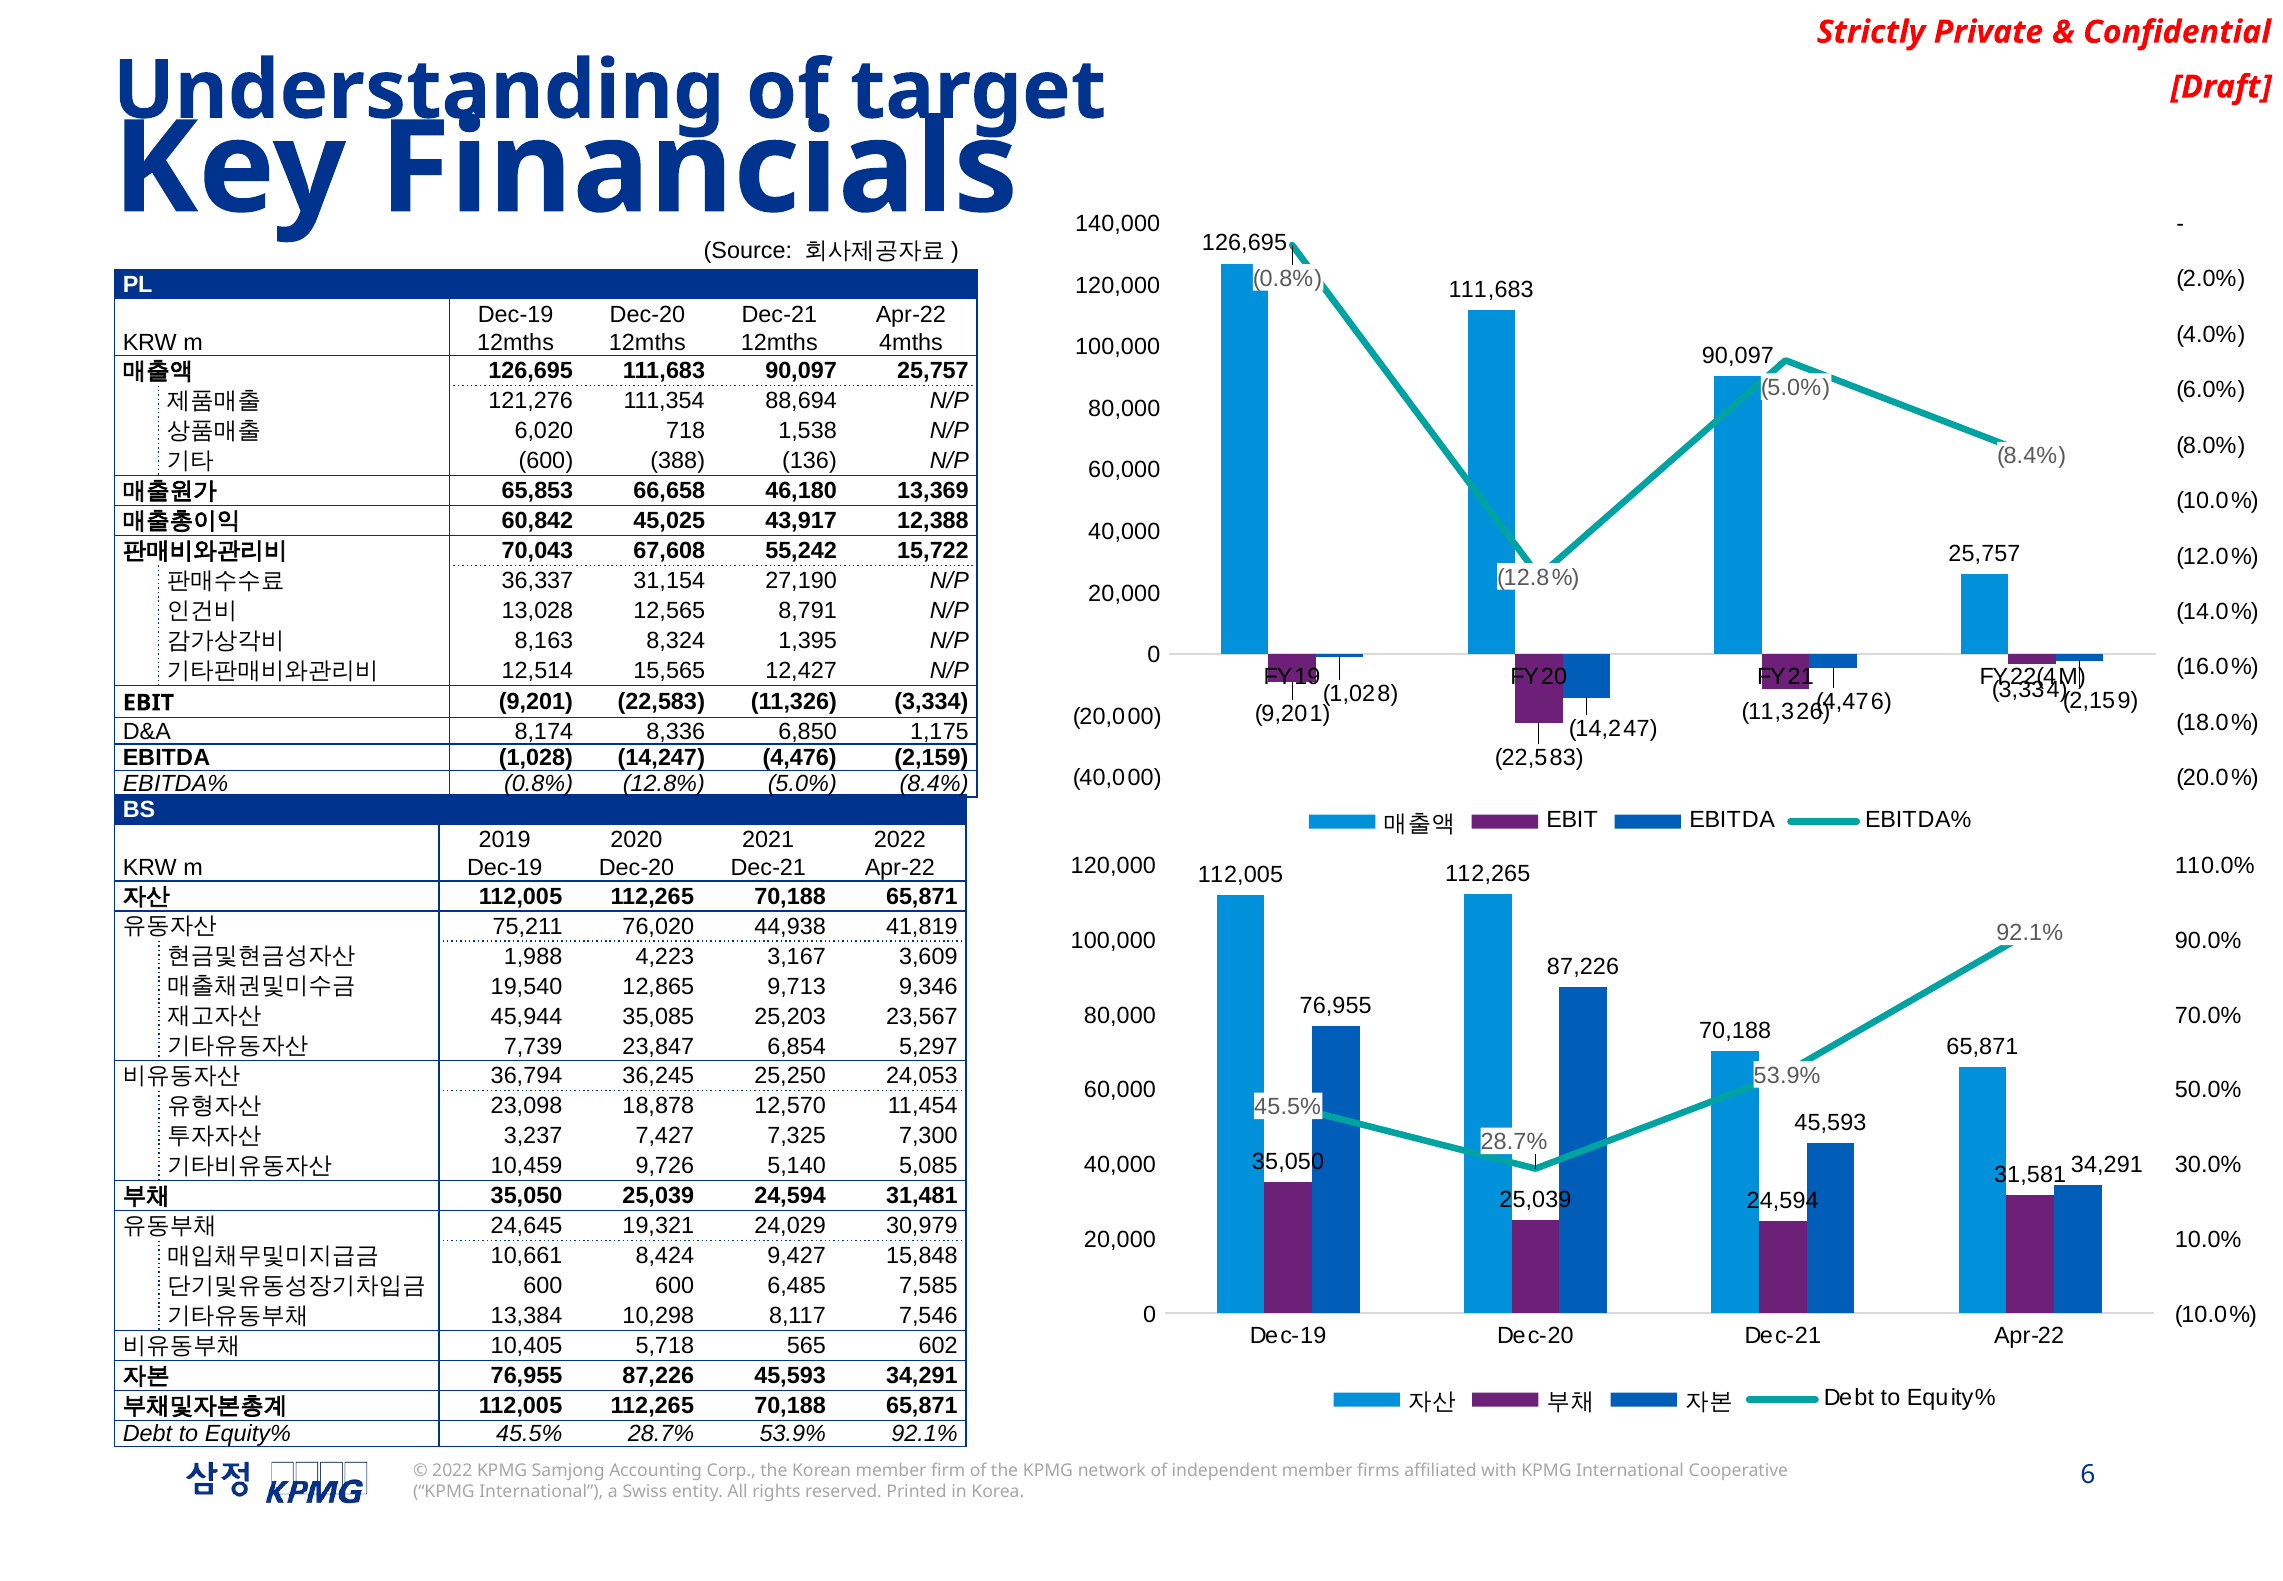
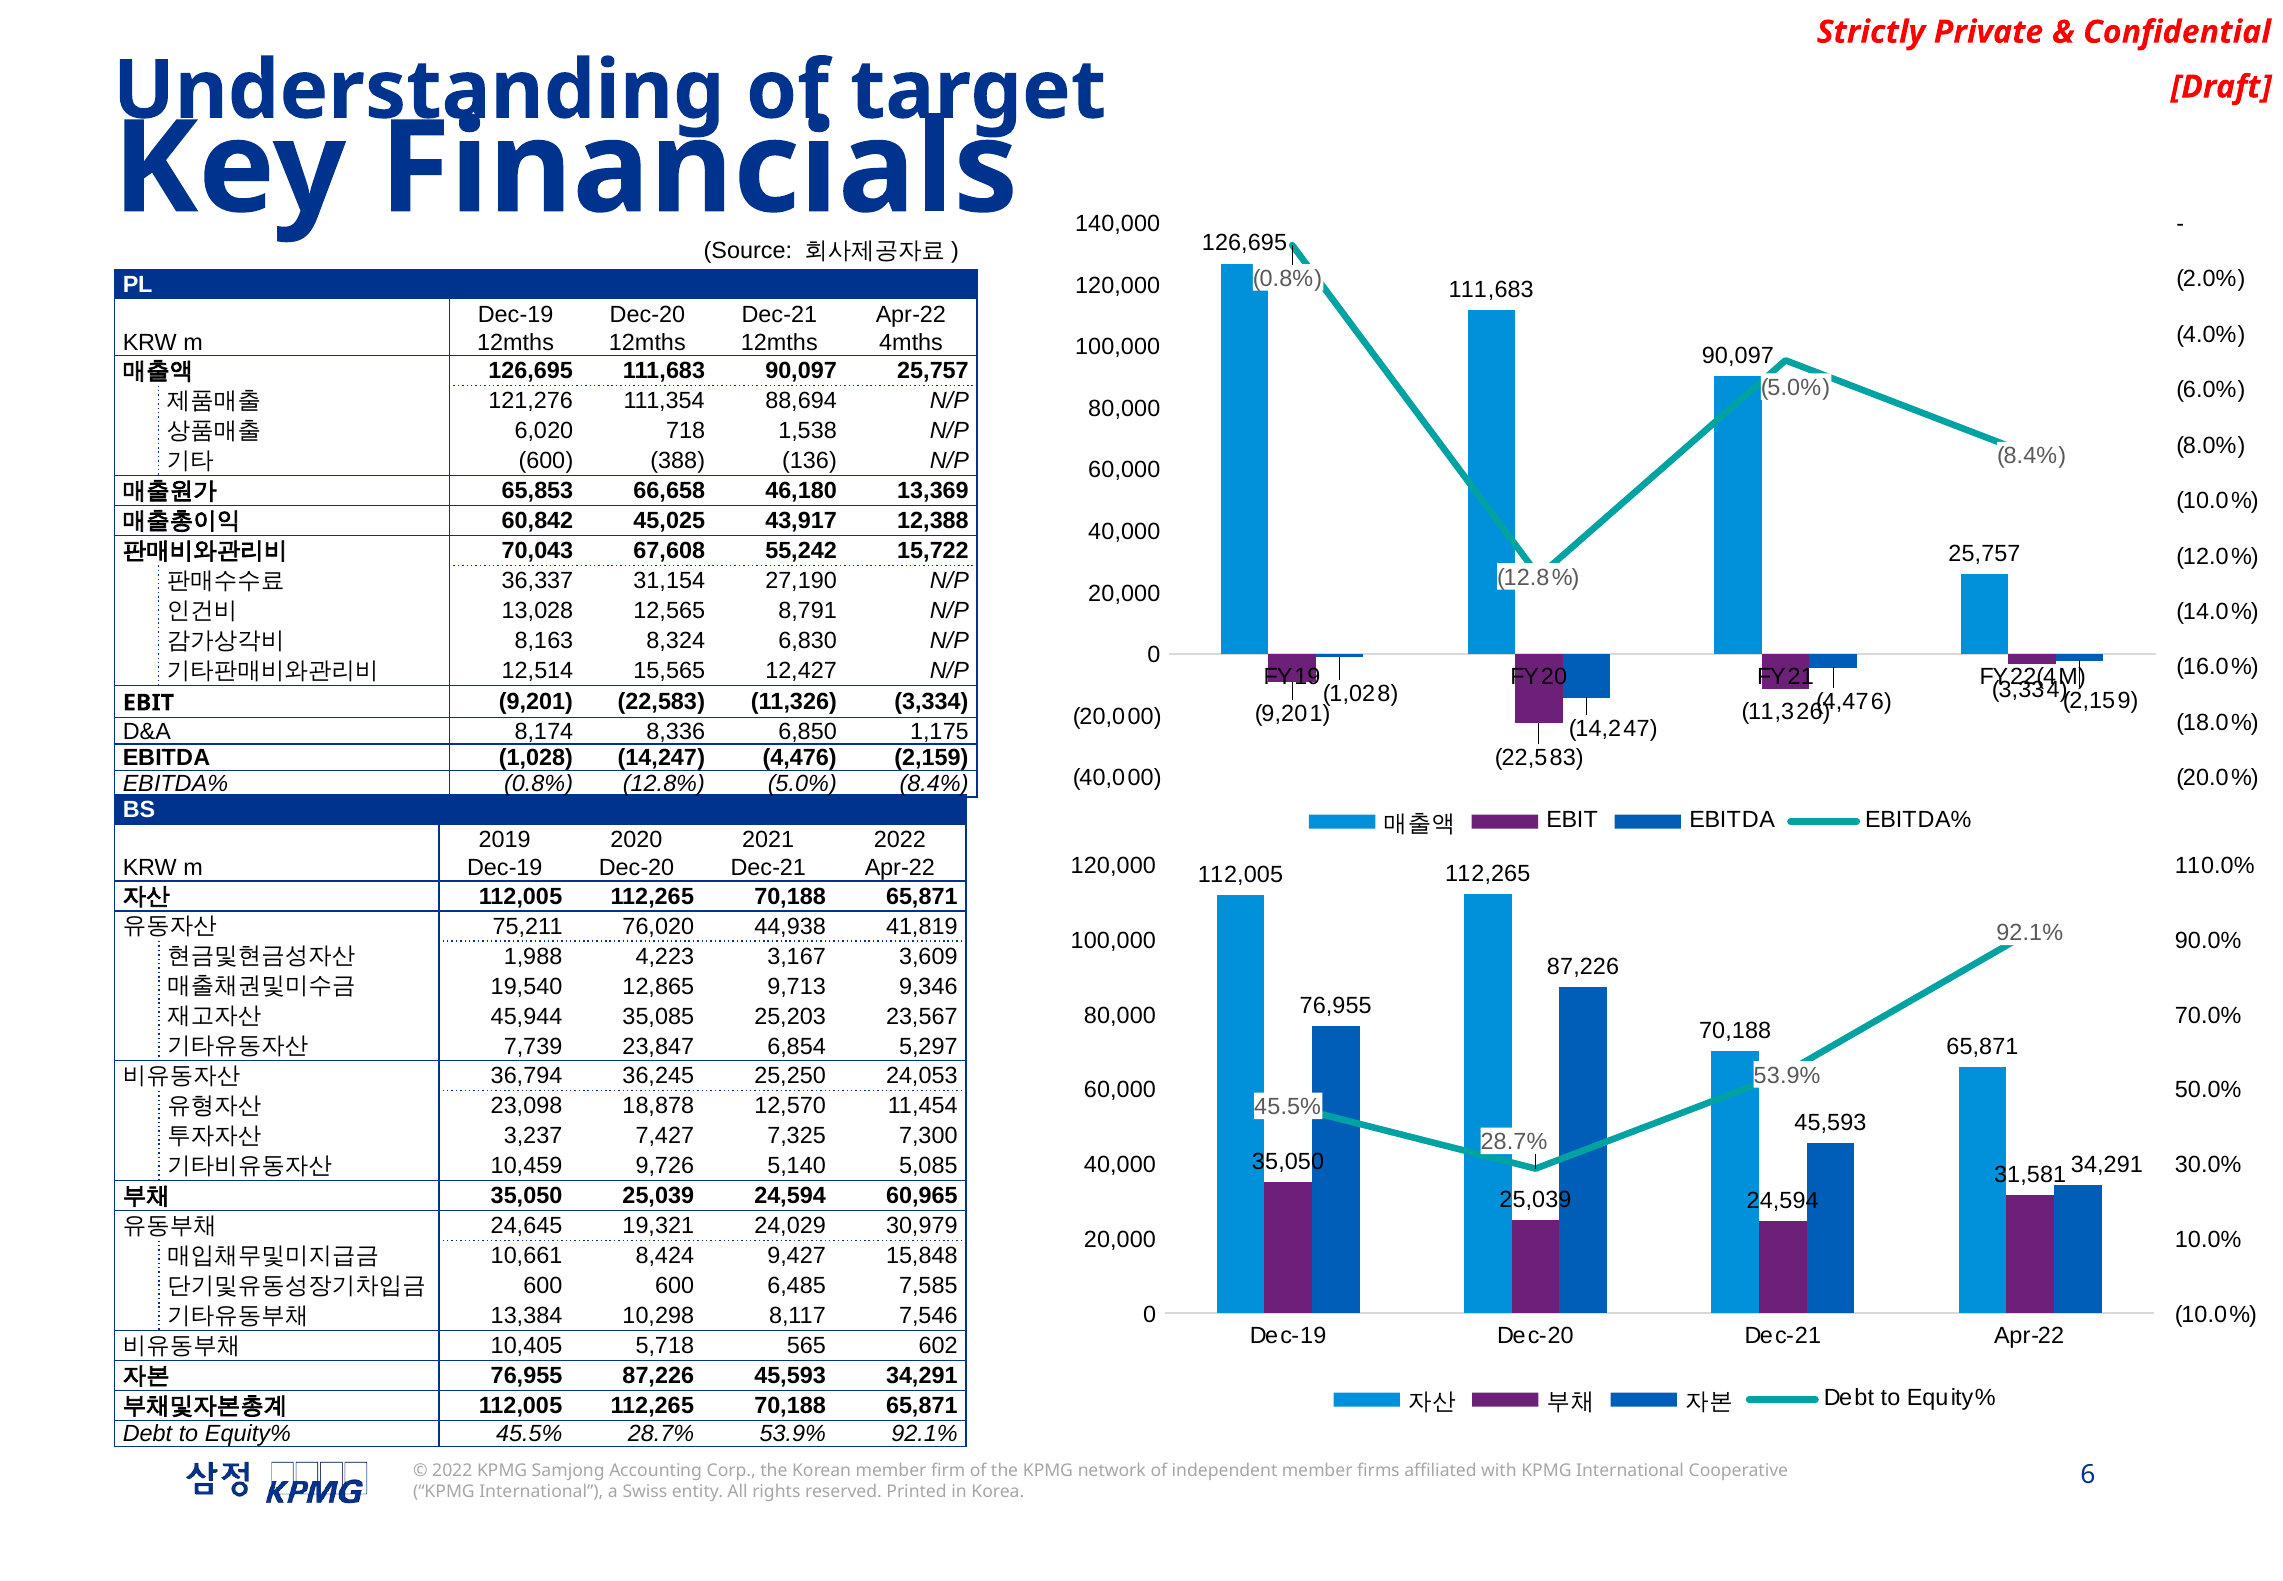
1,395: 1,395 -> 6,830 (808, 640)
31,481: 31,481 -> 60,965 (922, 1196)
